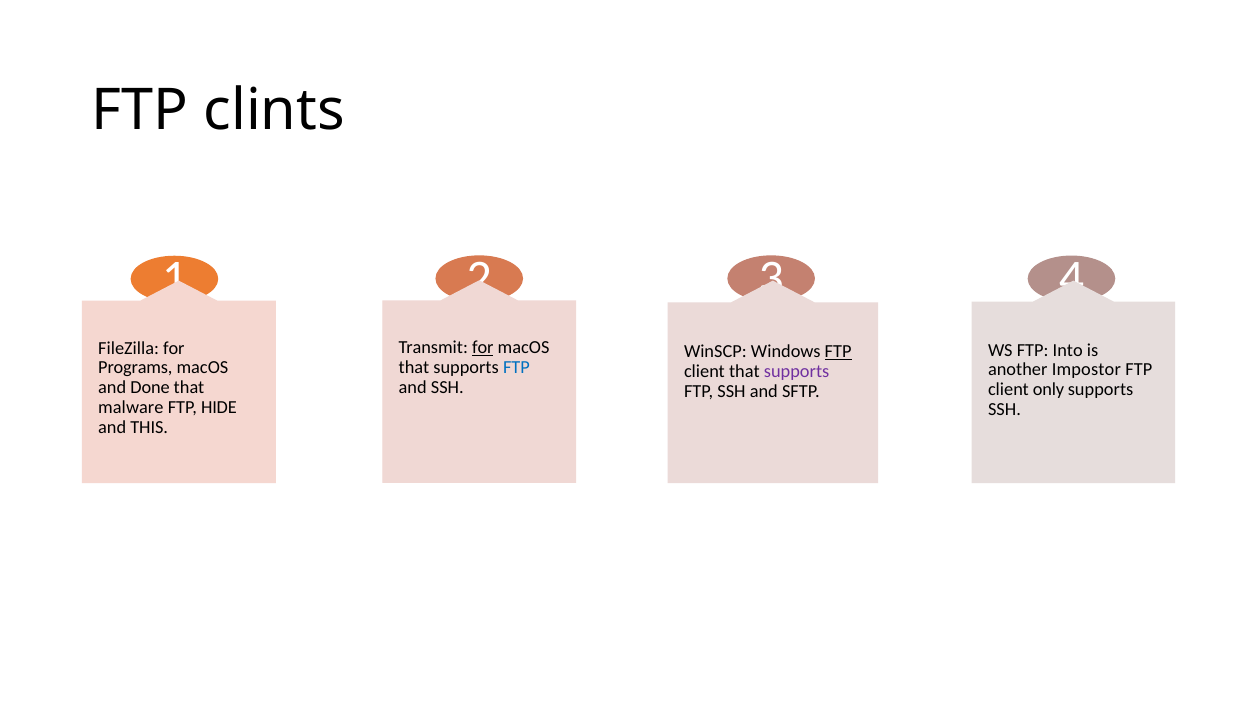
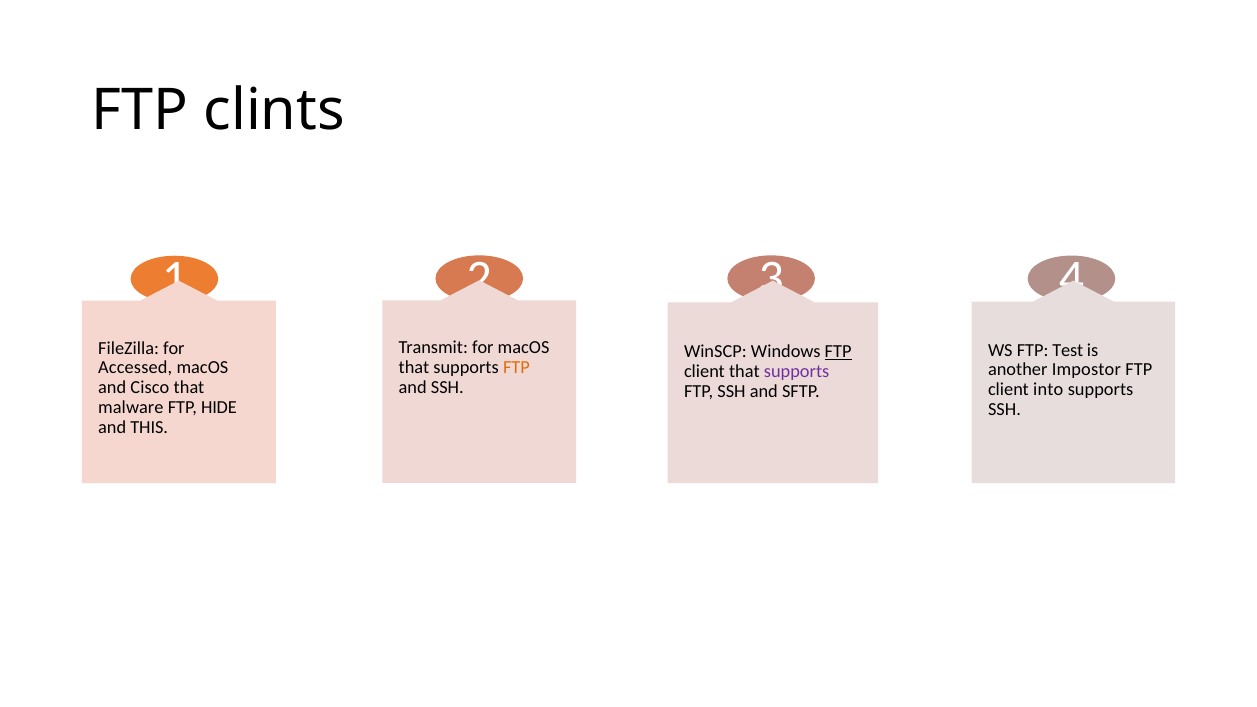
for underline: present -> none (483, 348)
Into: Into -> Test (1068, 350)
FTP colour: blue -> orange (516, 368)
Programs: Programs -> Accessed (135, 368)
Done: Done -> Cisco (150, 388)
only: only -> into (1048, 390)
